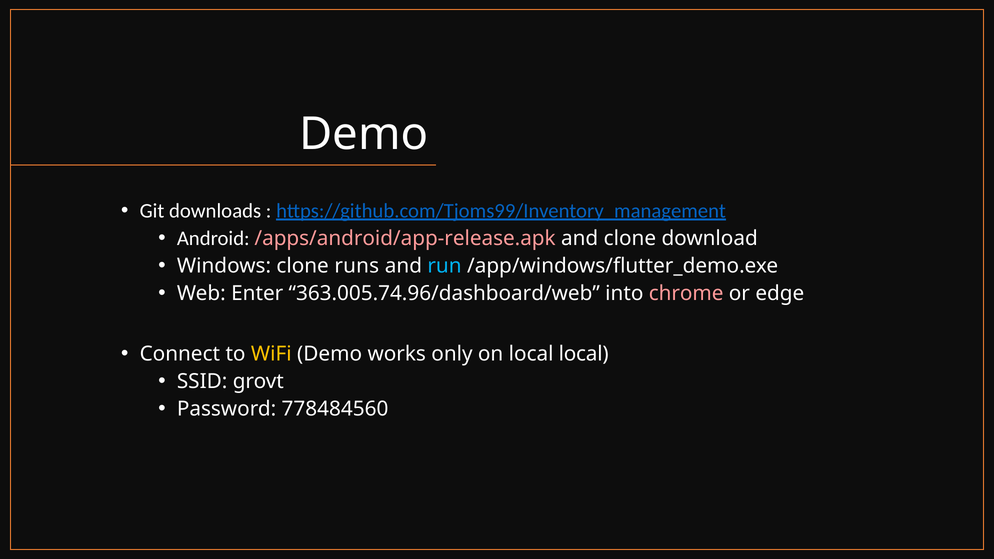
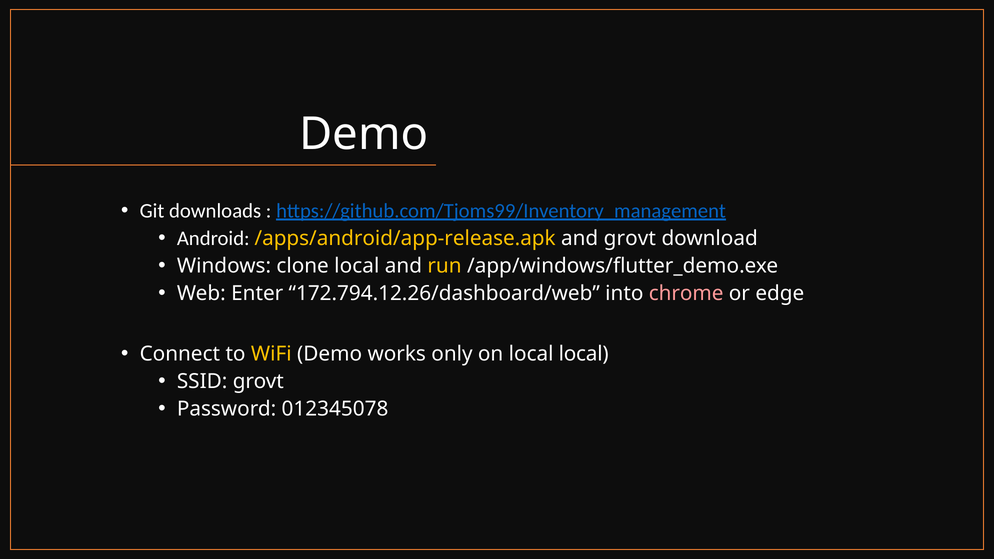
/apps/android/app-release.apk colour: pink -> yellow (405, 238)
and clone: clone -> grovt (630, 238)
clone runs: runs -> local (357, 266)
run colour: light blue -> yellow (445, 266)
363.005.74.96/dashboard/web: 363.005.74.96/dashboard/web -> 172.794.12.26/dashboard/web (444, 294)
778484560: 778484560 -> 012345078 (335, 409)
